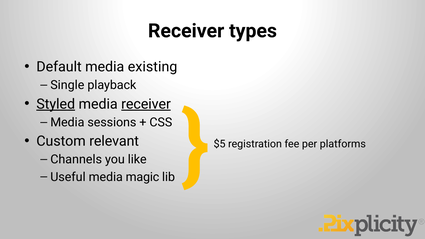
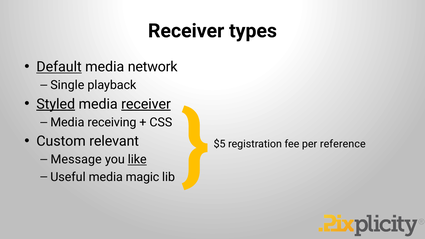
Default underline: none -> present (59, 67)
existing: existing -> network (153, 67)
sessions: sessions -> receiving (112, 122)
Channels: Channels -> Message (76, 160)
like underline: none -> present (137, 160)
platforms: platforms -> reference (343, 144)
